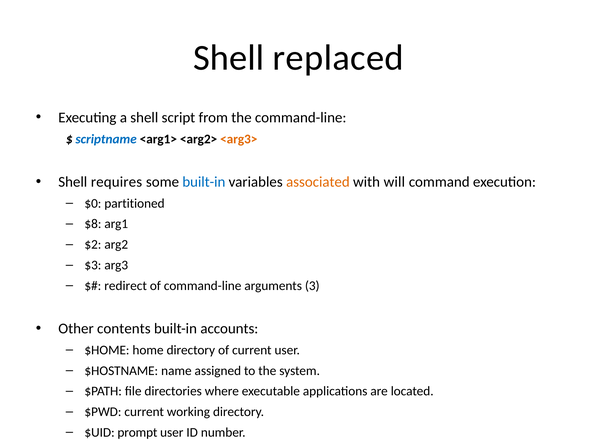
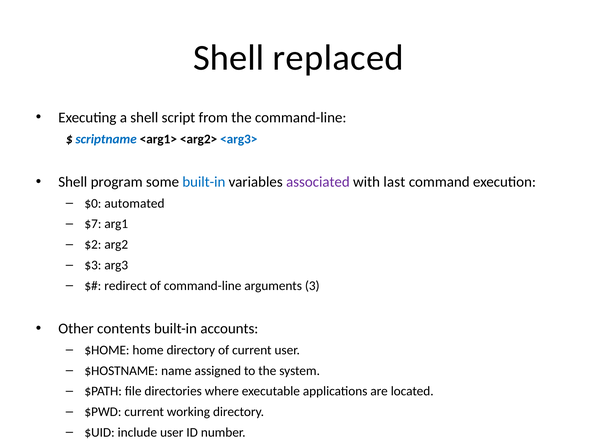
<arg3> colour: orange -> blue (239, 139)
requires: requires -> program (117, 182)
associated colour: orange -> purple (318, 182)
will: will -> last (394, 182)
partitioned: partitioned -> automated (134, 204)
$8: $8 -> $7 (93, 224)
prompt: prompt -> include (137, 433)
